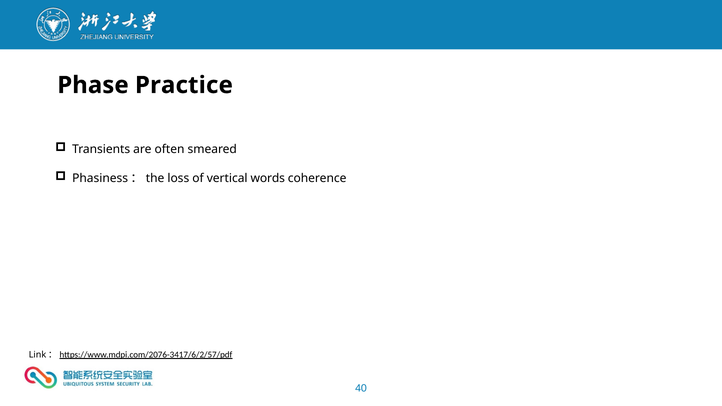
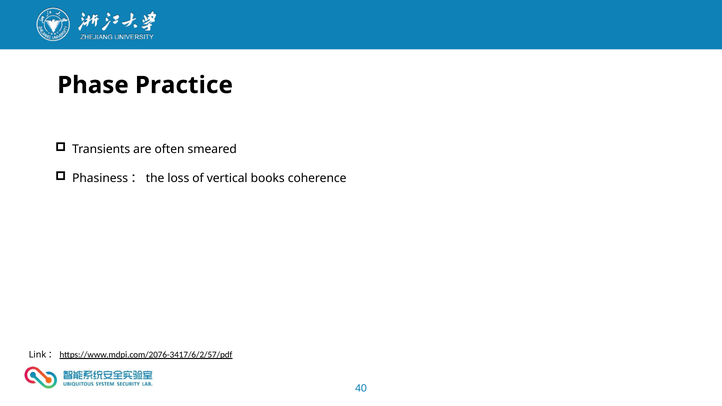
words: words -> books (268, 178)
